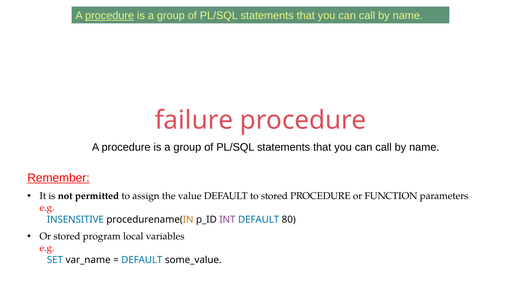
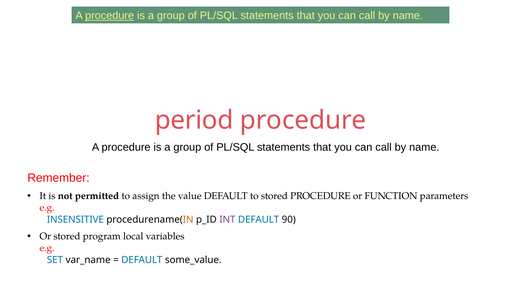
failure: failure -> period (194, 120)
Remember underline: present -> none (58, 178)
80: 80 -> 90 (289, 220)
